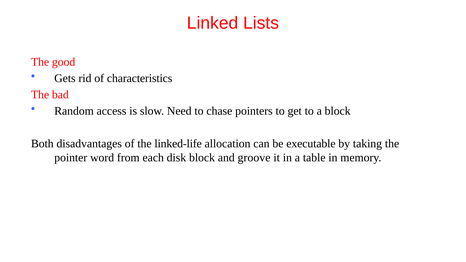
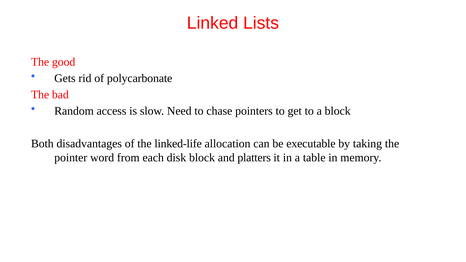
characteristics: characteristics -> polycarbonate (140, 78)
groove: groove -> platters (254, 158)
